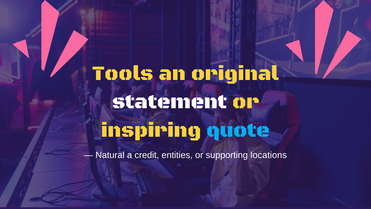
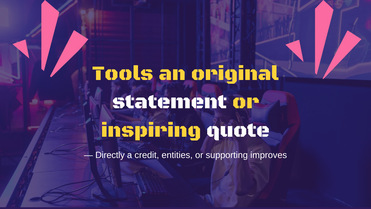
quote colour: light blue -> white (238, 130)
Natural: Natural -> Directly (110, 155)
locations: locations -> improves (269, 155)
